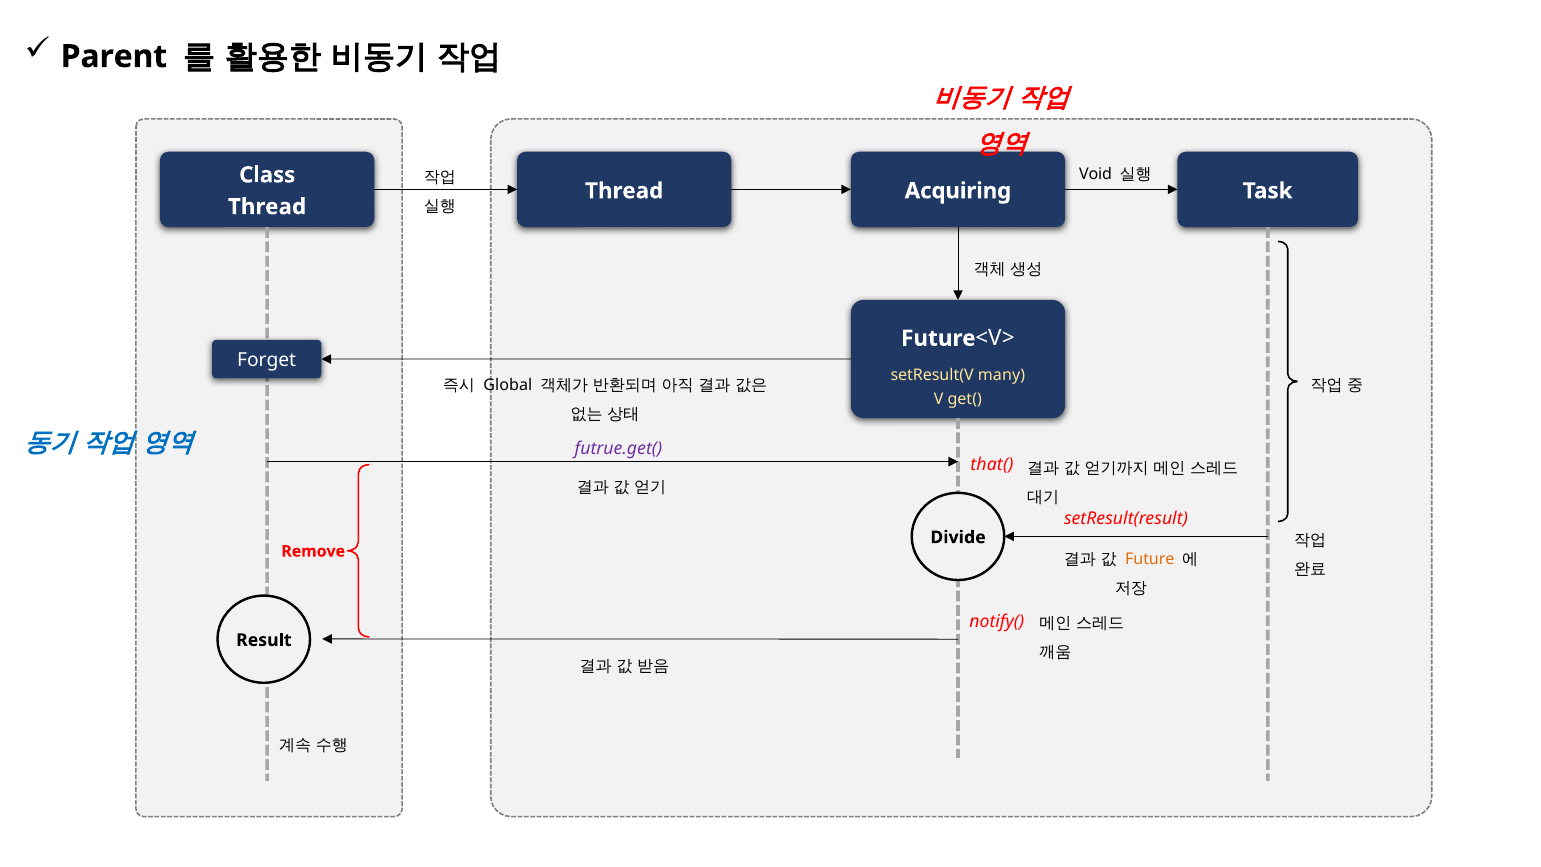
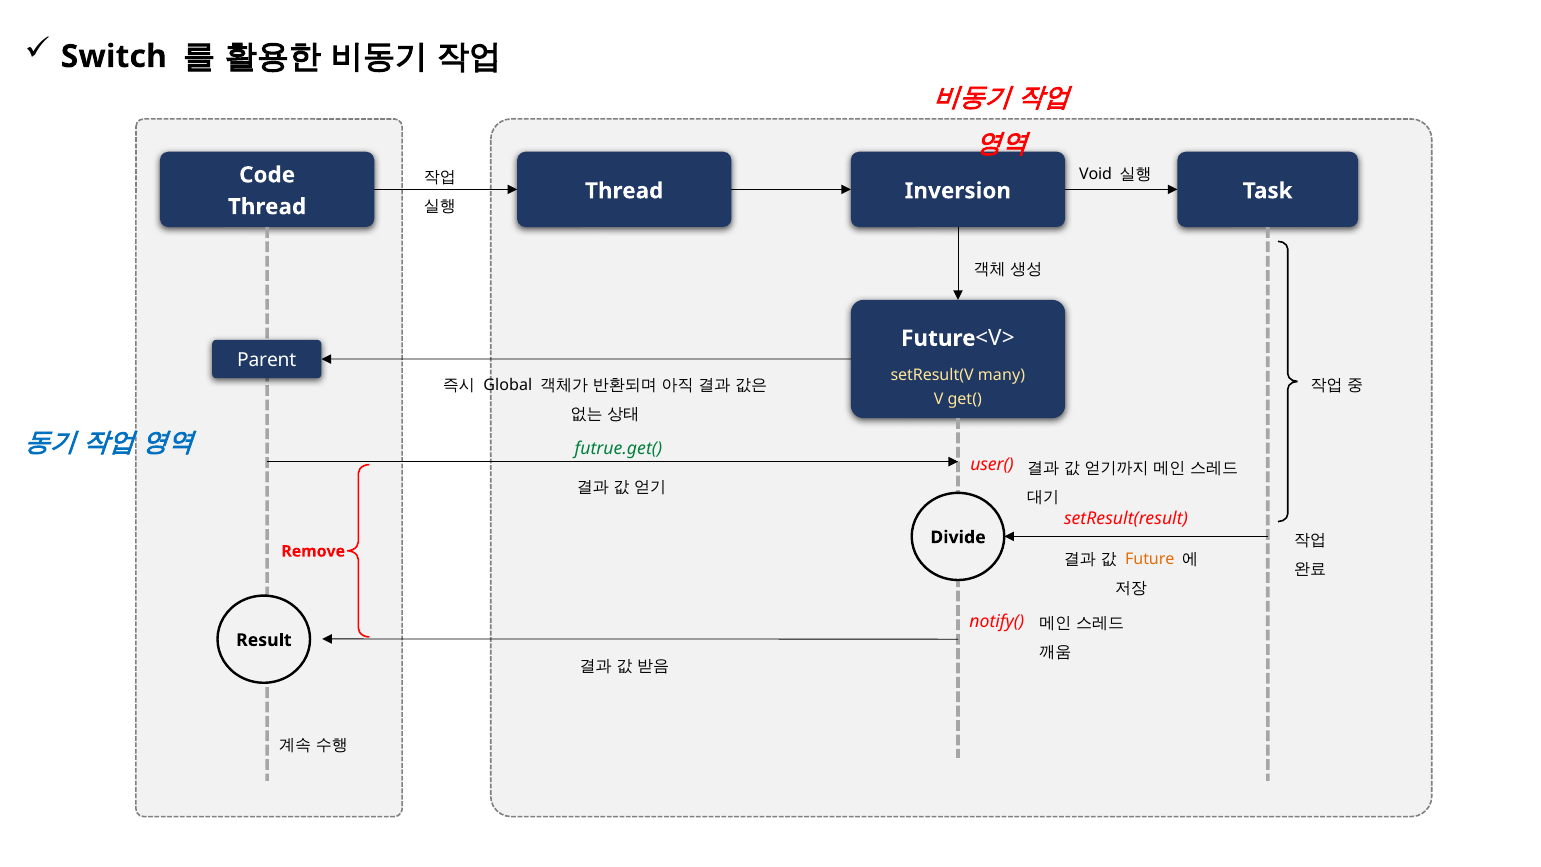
Parent: Parent -> Switch (114, 57)
Class: Class -> Code (267, 175)
Acquiring: Acquiring -> Inversion (958, 191)
Forget: Forget -> Parent (267, 360)
futrue.get( colour: purple -> green (618, 448)
that(: that( -> user( (992, 464)
